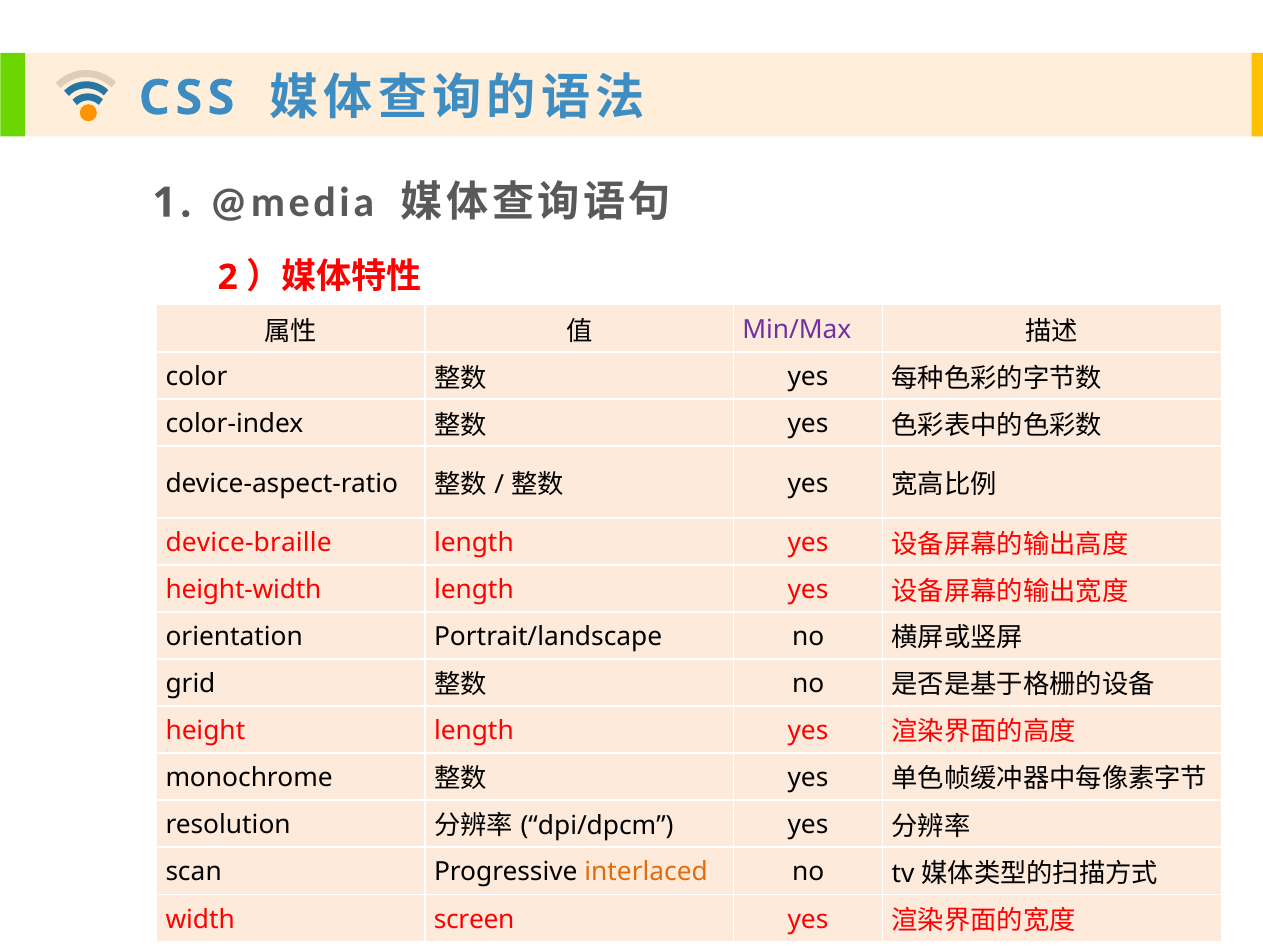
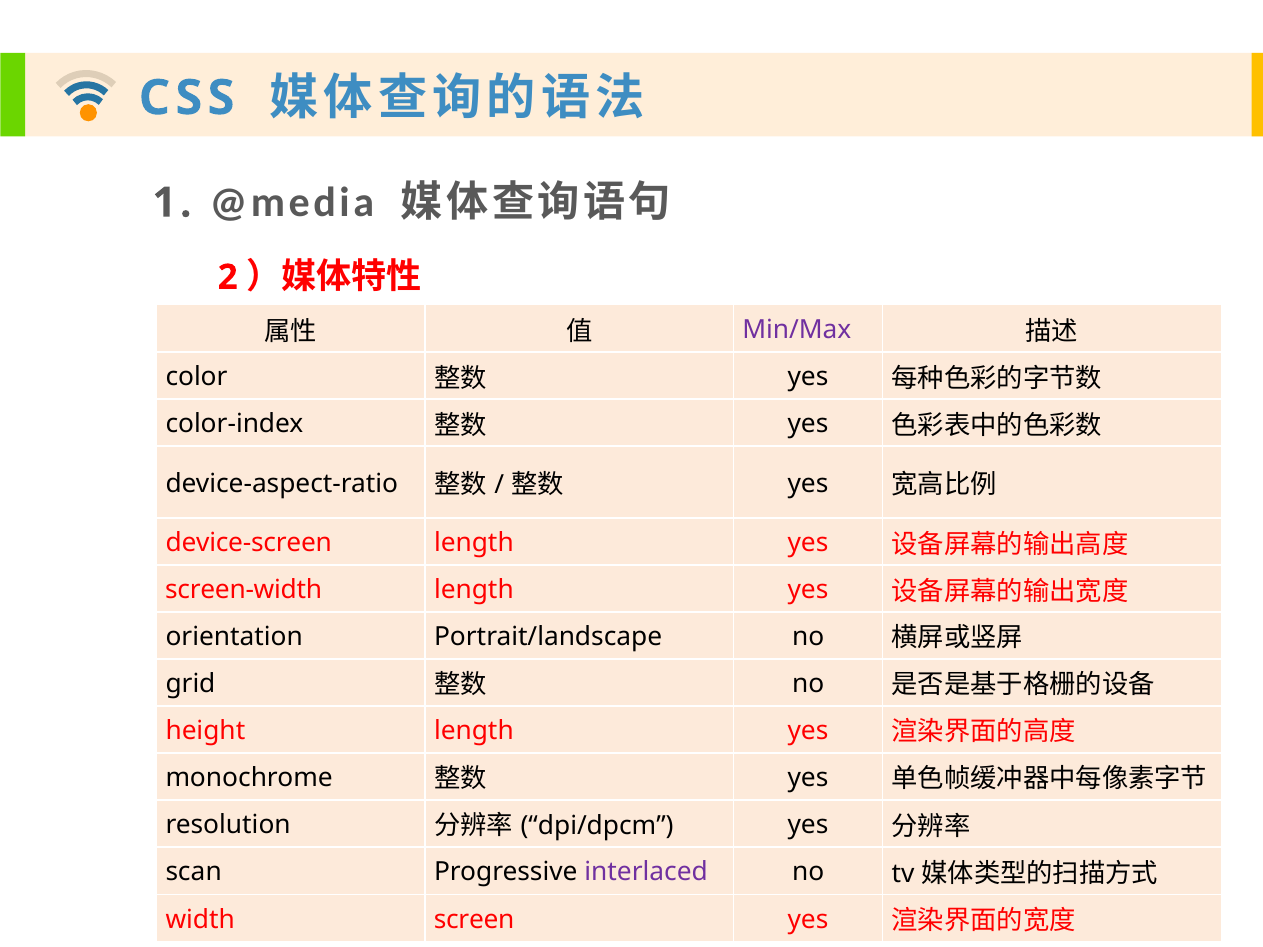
device-braille: device-braille -> device-screen (249, 543)
height-width: height-width -> screen-width (244, 590)
interlaced colour: orange -> purple (646, 873)
